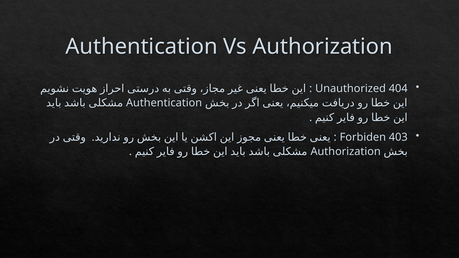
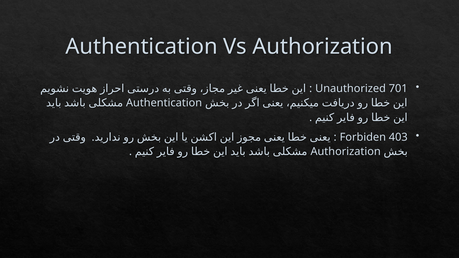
404: 404 -> 701 (398, 89)
